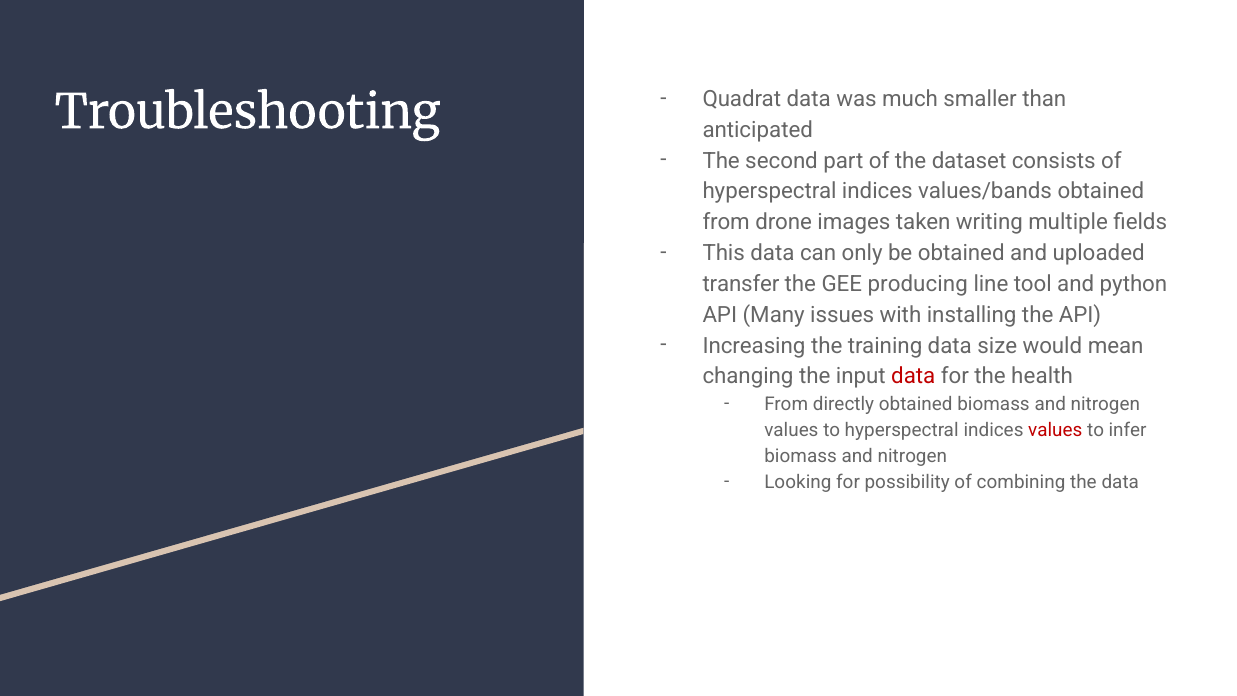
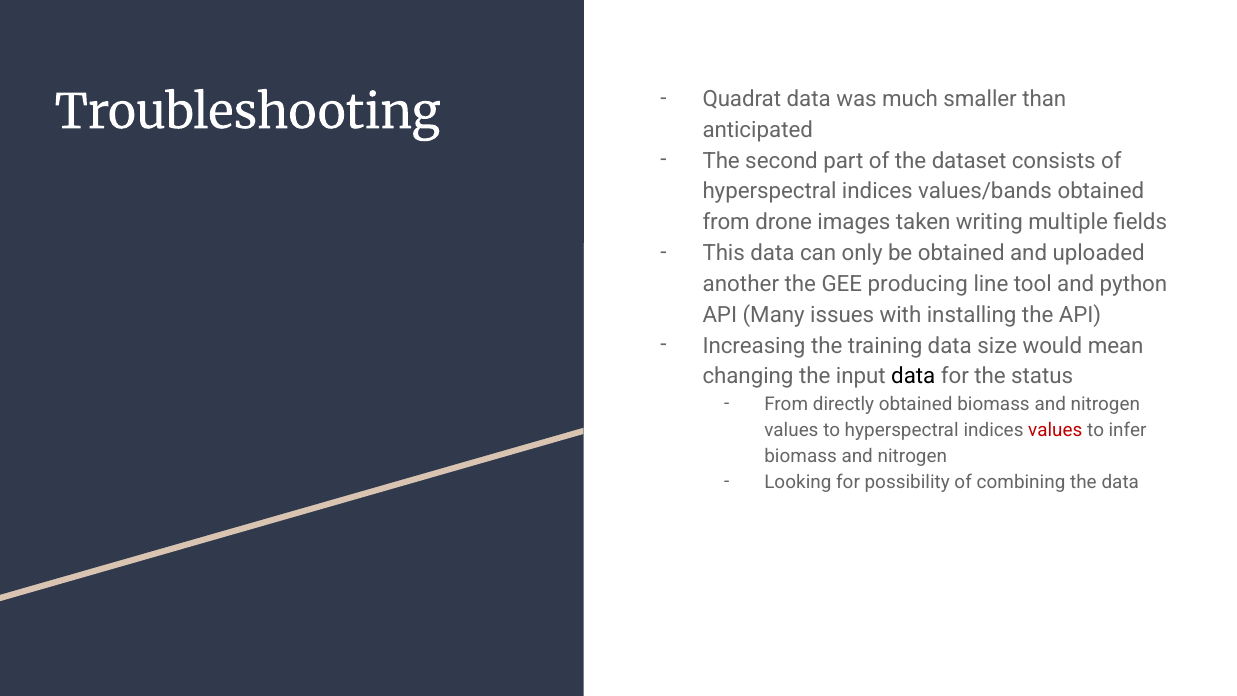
transfer: transfer -> another (741, 284)
data colour: red -> black (913, 377)
health: health -> status (1042, 377)
